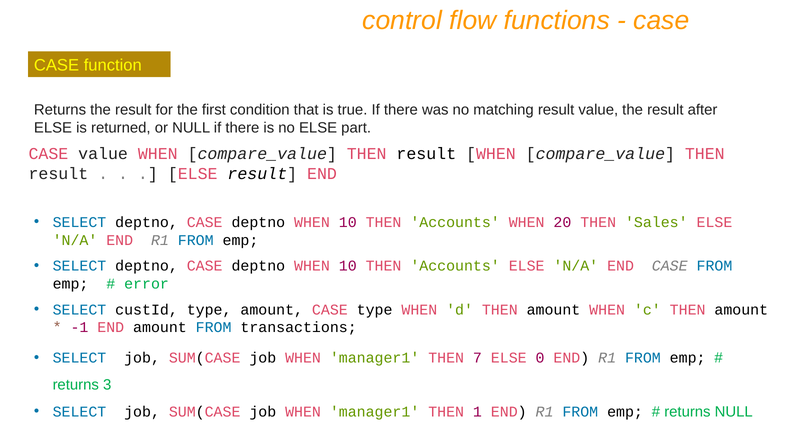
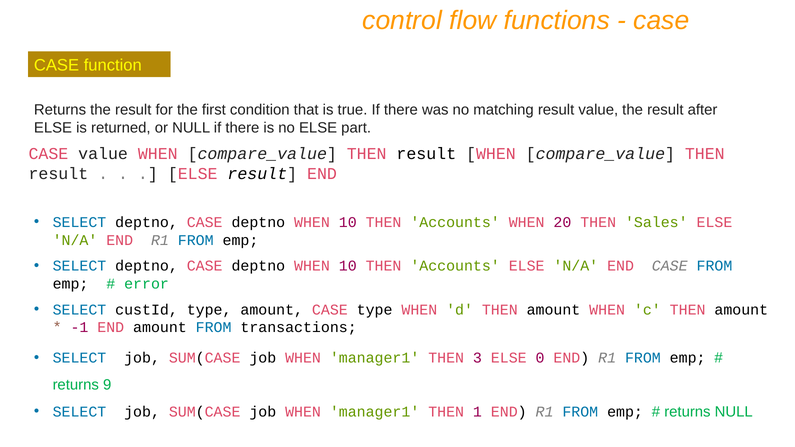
7: 7 -> 3 (477, 358)
3: 3 -> 9 (107, 385)
